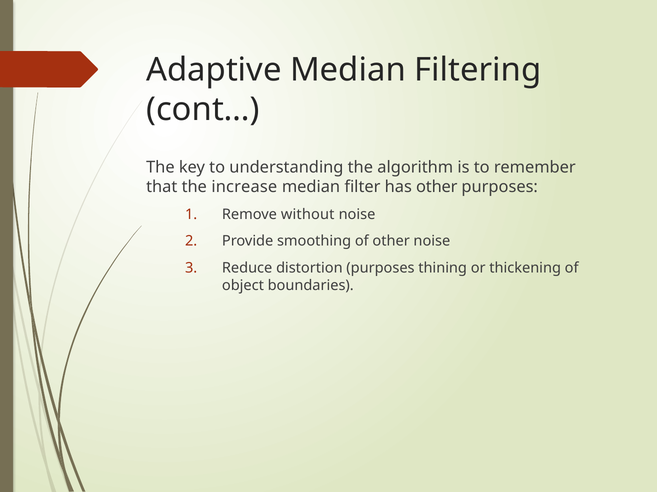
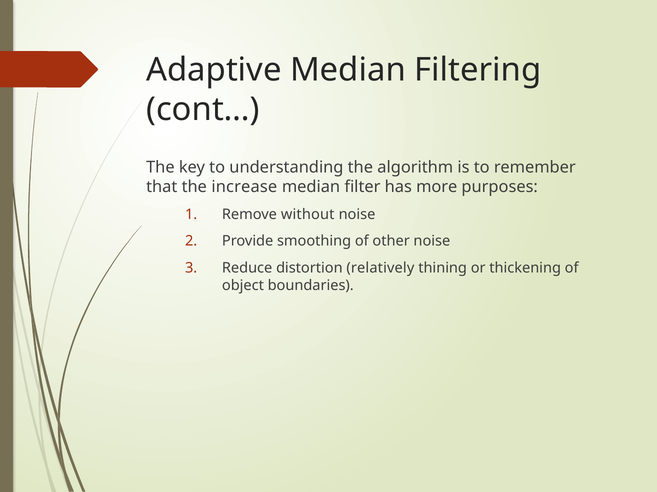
has other: other -> more (437, 187)
distortion purposes: purposes -> relatively (380, 268)
